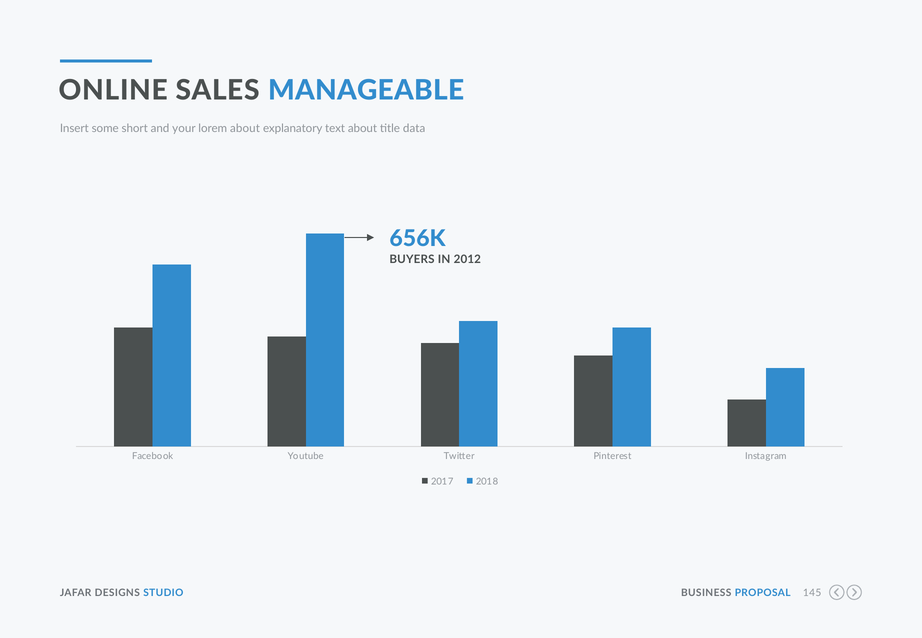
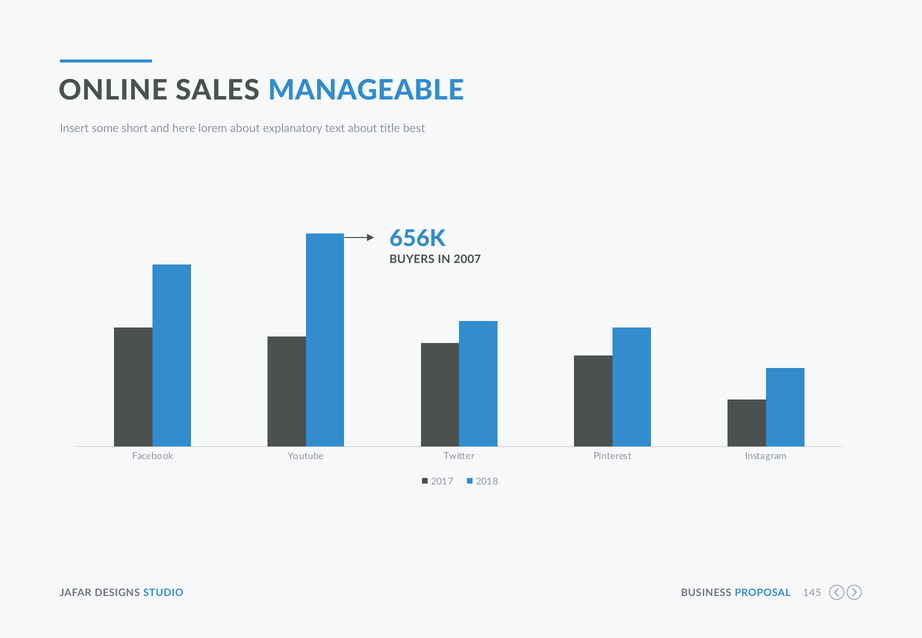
your: your -> here (184, 128)
data: data -> best (414, 128)
2012: 2012 -> 2007 (467, 260)
